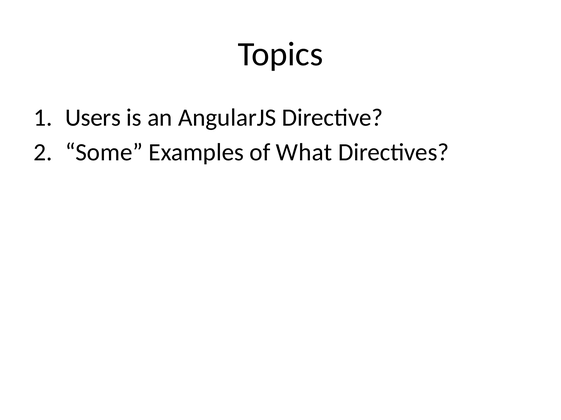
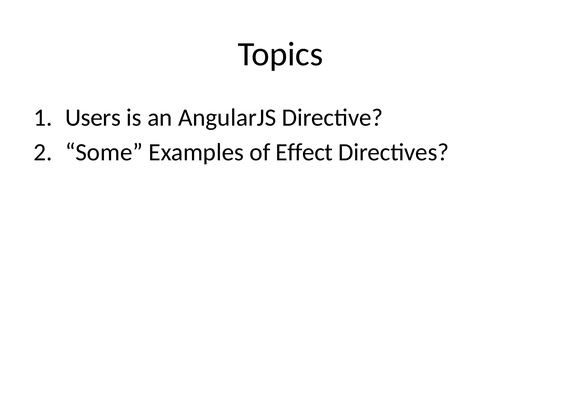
What: What -> Effect (304, 153)
